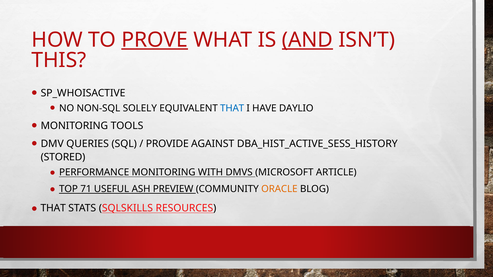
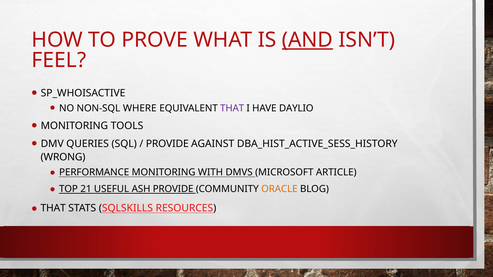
PROVE underline: present -> none (155, 40)
THIS: THIS -> FEEL (59, 60)
SOLELY: SOLELY -> WHERE (140, 108)
THAT colour: blue -> purple (232, 108)
STORED: STORED -> WRONG (63, 157)
71: 71 -> 21 (86, 189)
ASH PREVIEW: PREVIEW -> PROVIDE (173, 189)
